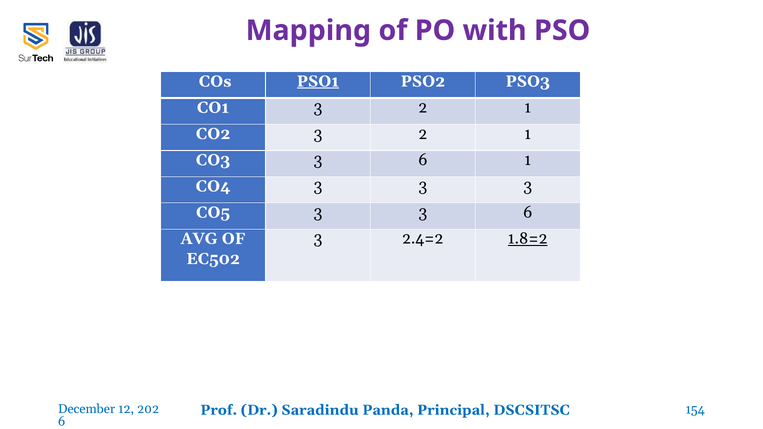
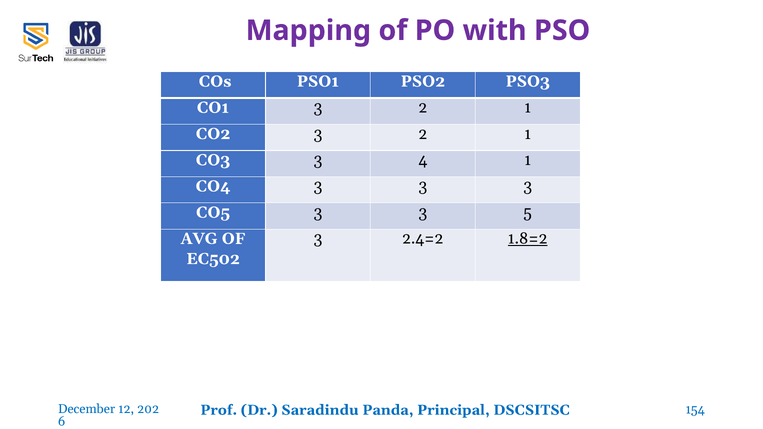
PSO1 underline: present -> none (318, 81)
CO3 3 6: 6 -> 4 (423, 160)
3 3 6: 6 -> 5 (528, 213)
